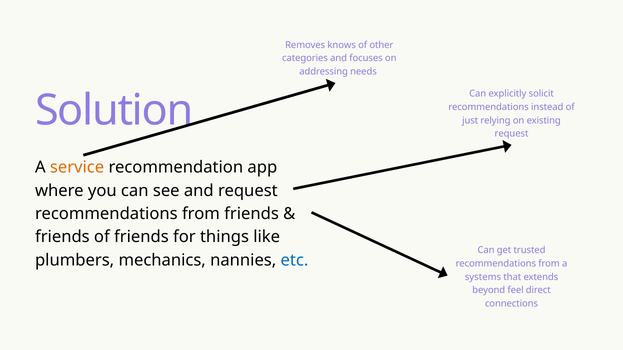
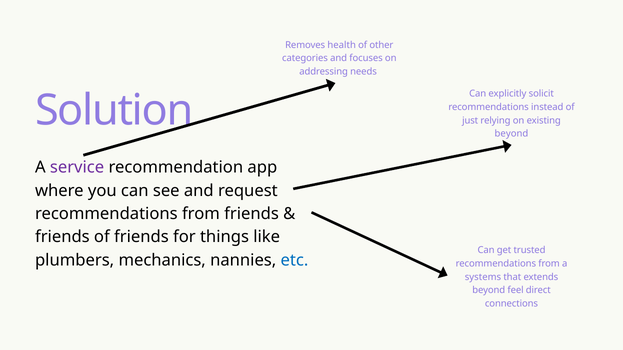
knows: knows -> health (342, 45)
request: request -> beyond (511, 134)
service colour: orange -> purple (77, 168)
